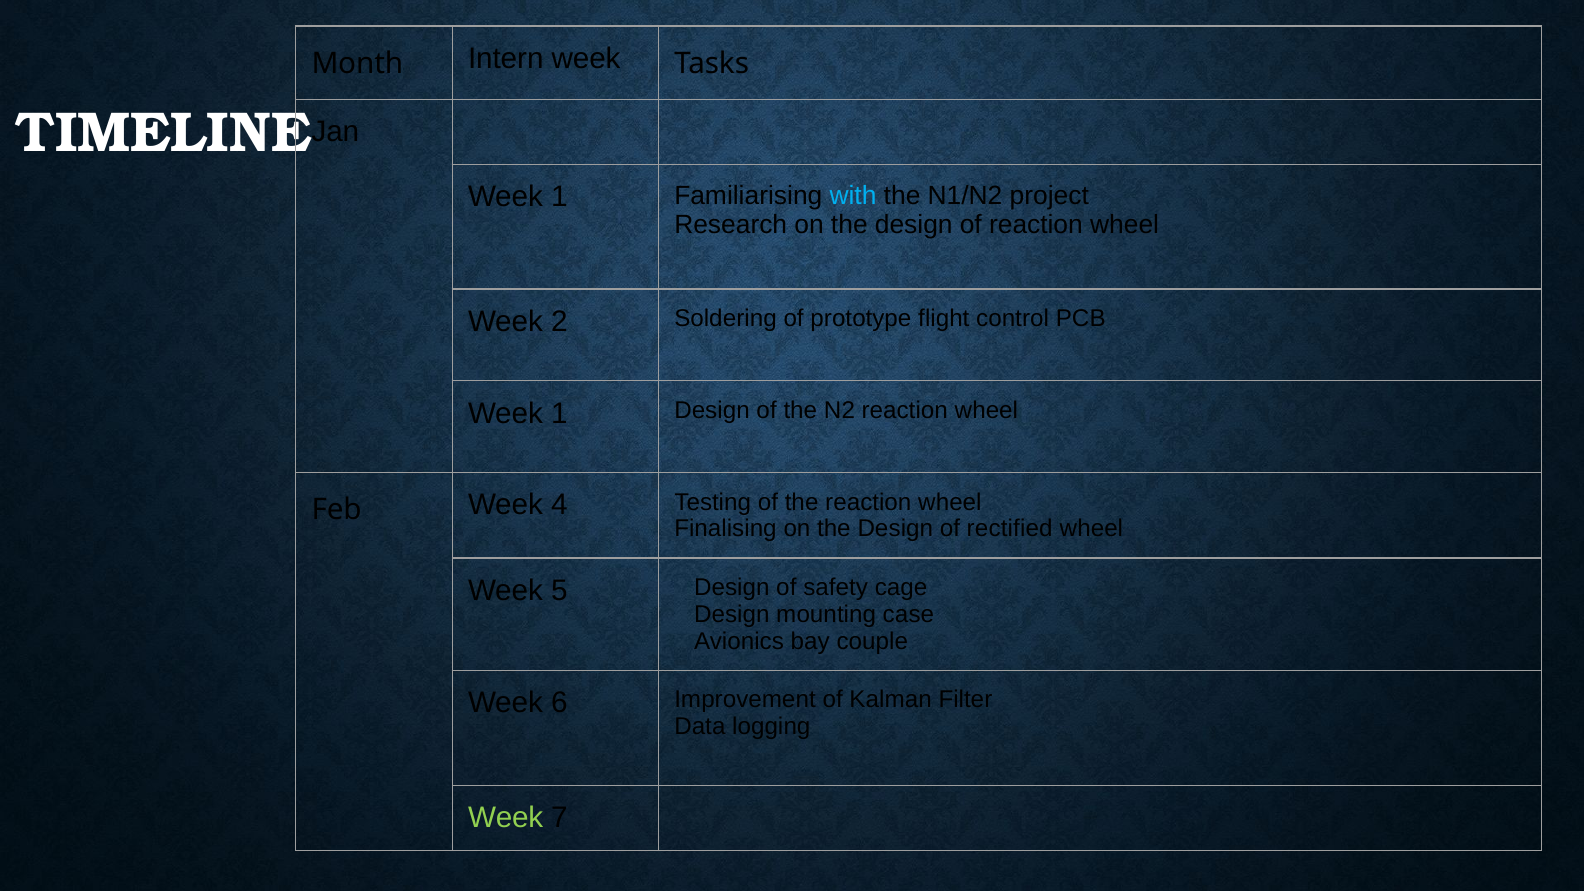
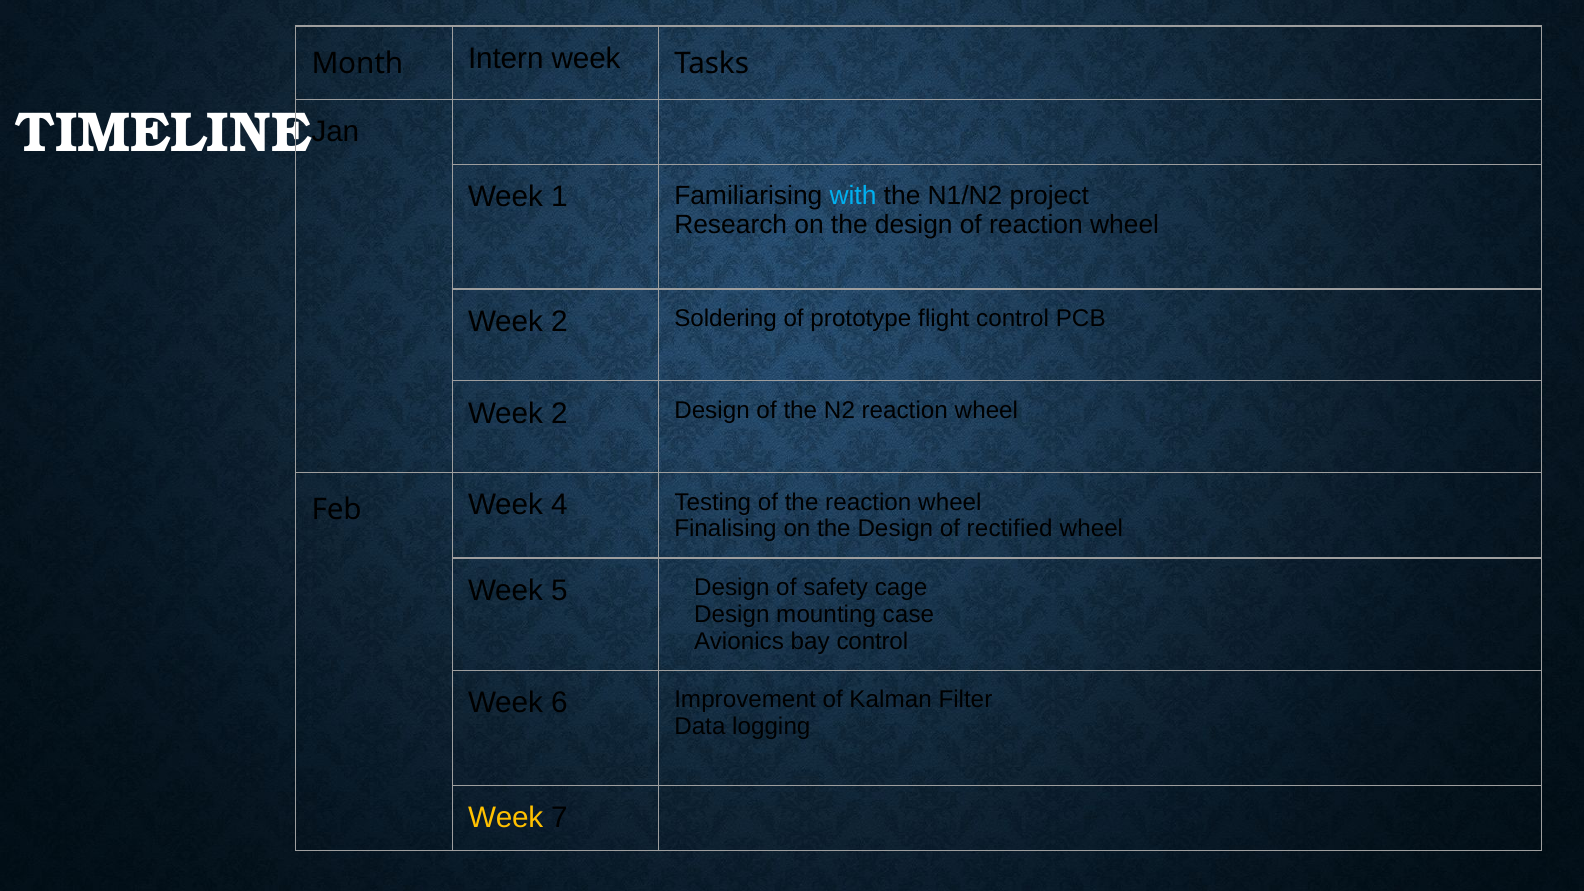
1: 1 -> 2 (559, 413)
bay couple: couple -> control (872, 641)
Week colour: light green -> yellow (506, 818)
